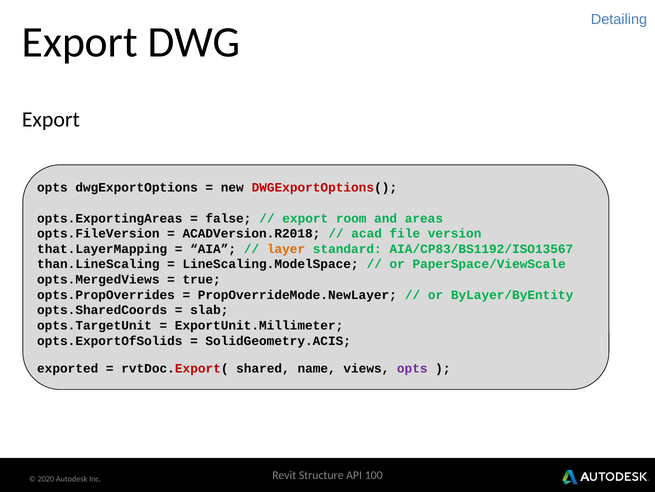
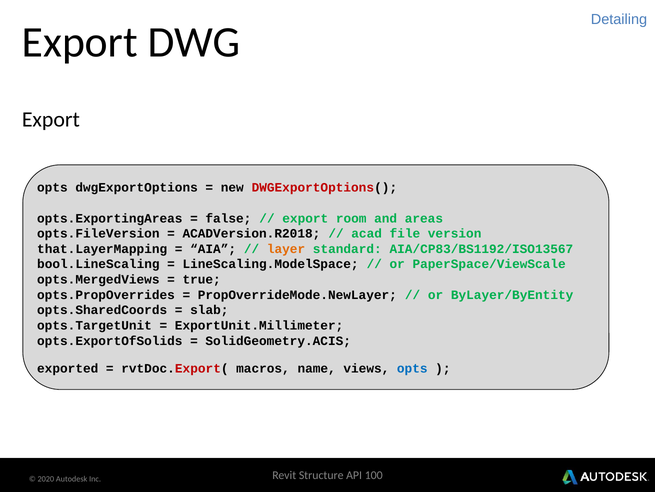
than.LineScaling: than.LineScaling -> bool.LineScaling (98, 264)
shared: shared -> macros (263, 368)
opts colour: purple -> blue (412, 368)
